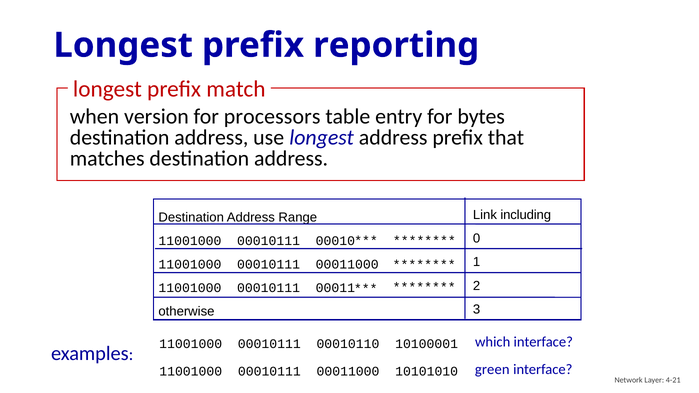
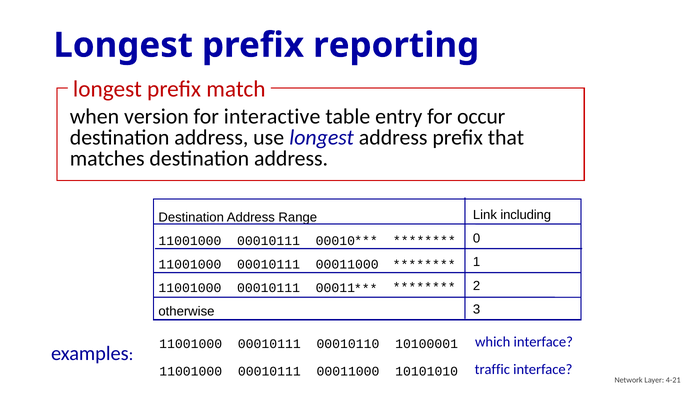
processors: processors -> interactive (272, 117)
bytes: bytes -> occur (481, 117)
green: green -> traffic (492, 370)
